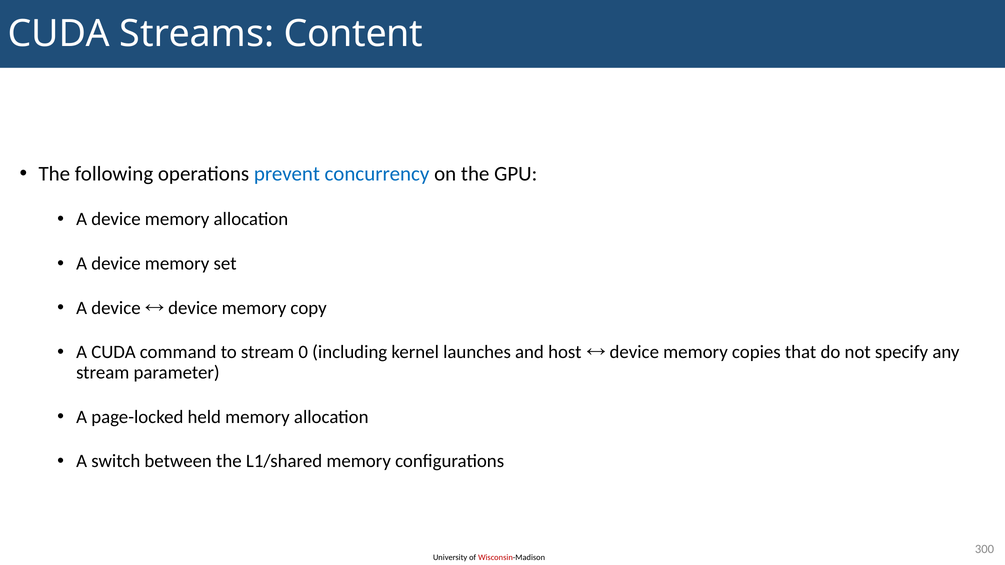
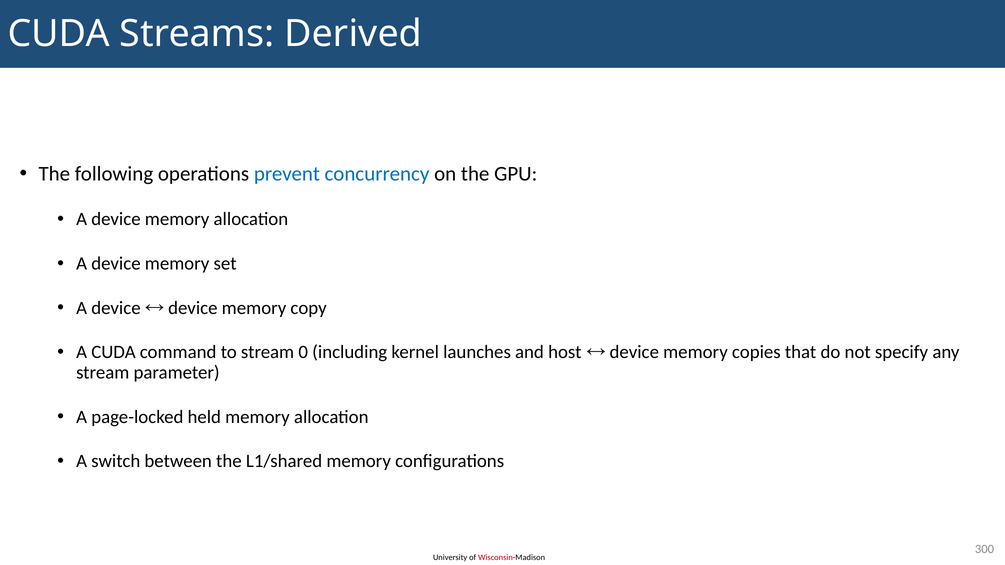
Content: Content -> Derived (353, 34)
